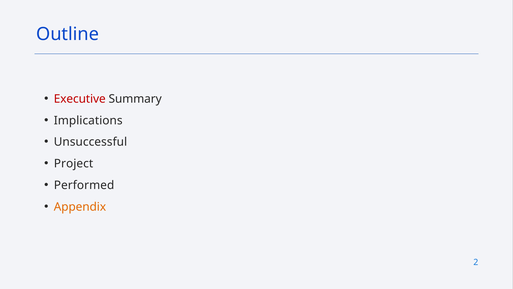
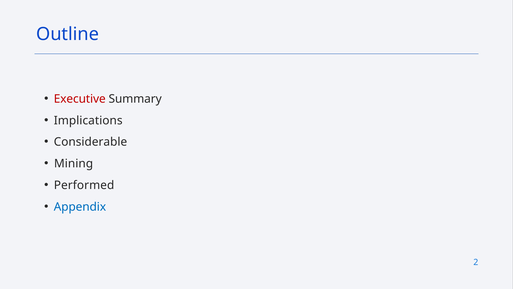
Unsuccessful: Unsuccessful -> Considerable (90, 142)
Project: Project -> Mining (74, 163)
Appendix colour: orange -> blue (80, 207)
